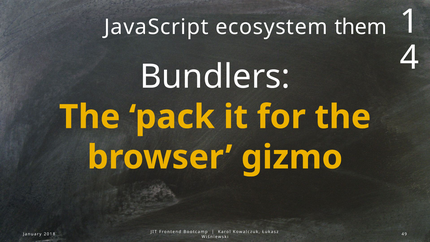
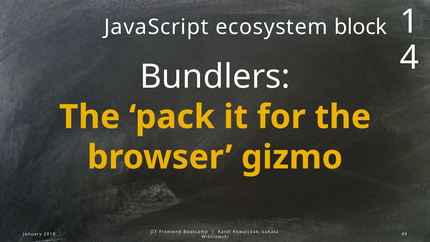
them: them -> block (361, 27)
